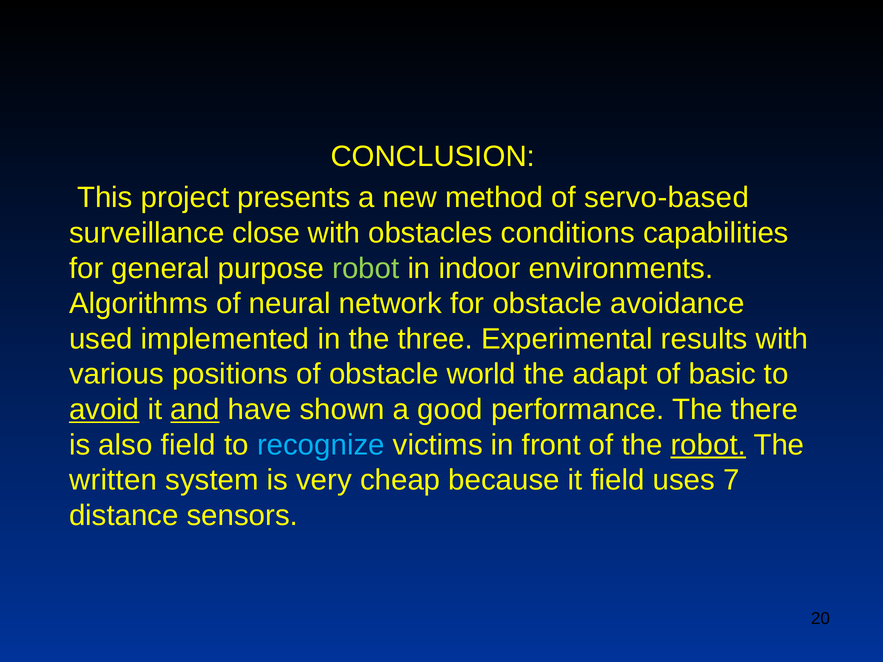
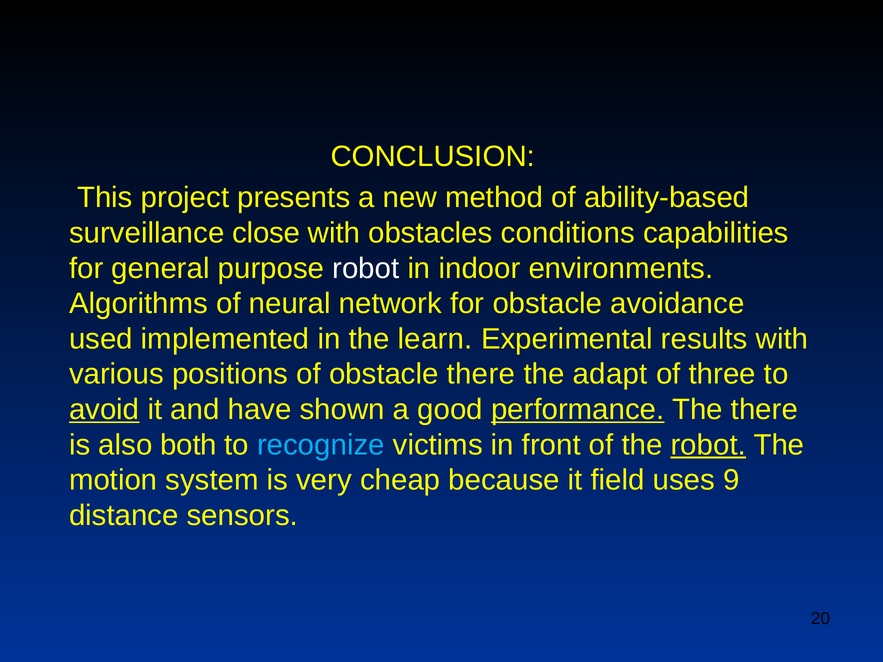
servo-based: servo-based -> ability-based (667, 198)
robot colour: light green -> white (366, 268)
three: three -> learn (435, 339)
obstacle world: world -> there (481, 374)
basic: basic -> three (722, 374)
and underline: present -> none (195, 410)
performance underline: none -> present (578, 410)
also field: field -> both (189, 445)
written: written -> motion (113, 480)
7: 7 -> 9 (731, 480)
